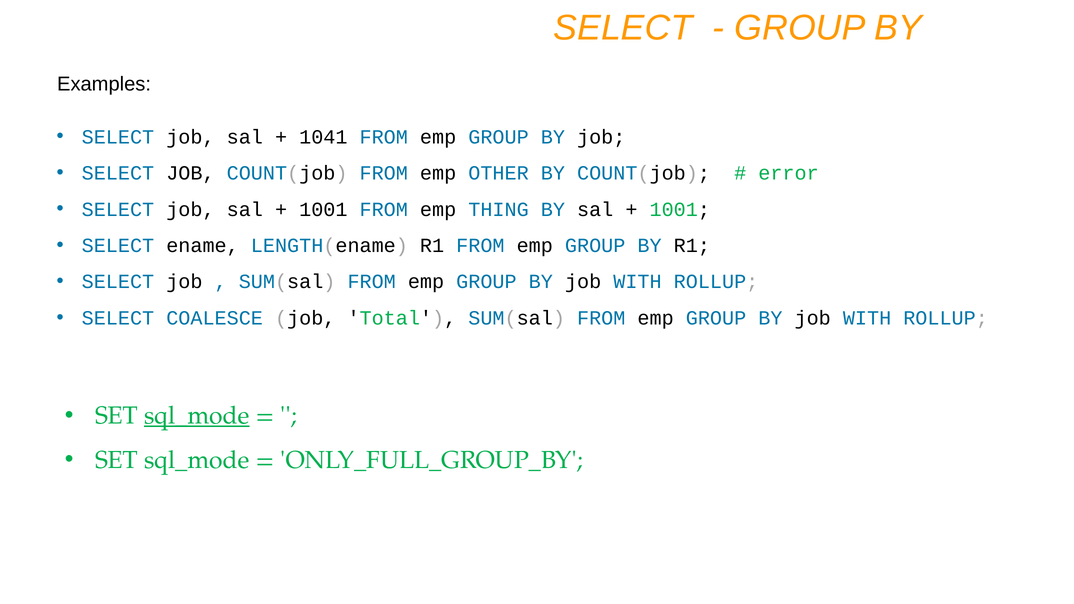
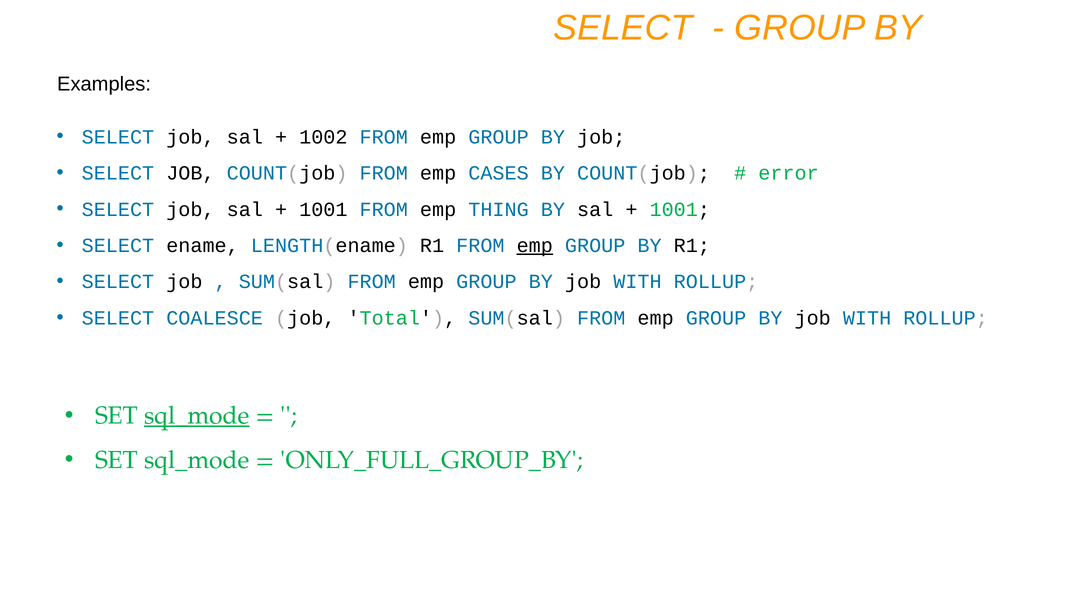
1041: 1041 -> 1002 (323, 137)
OTHER: OTHER -> CASES (499, 173)
emp underline: none -> present (535, 246)
